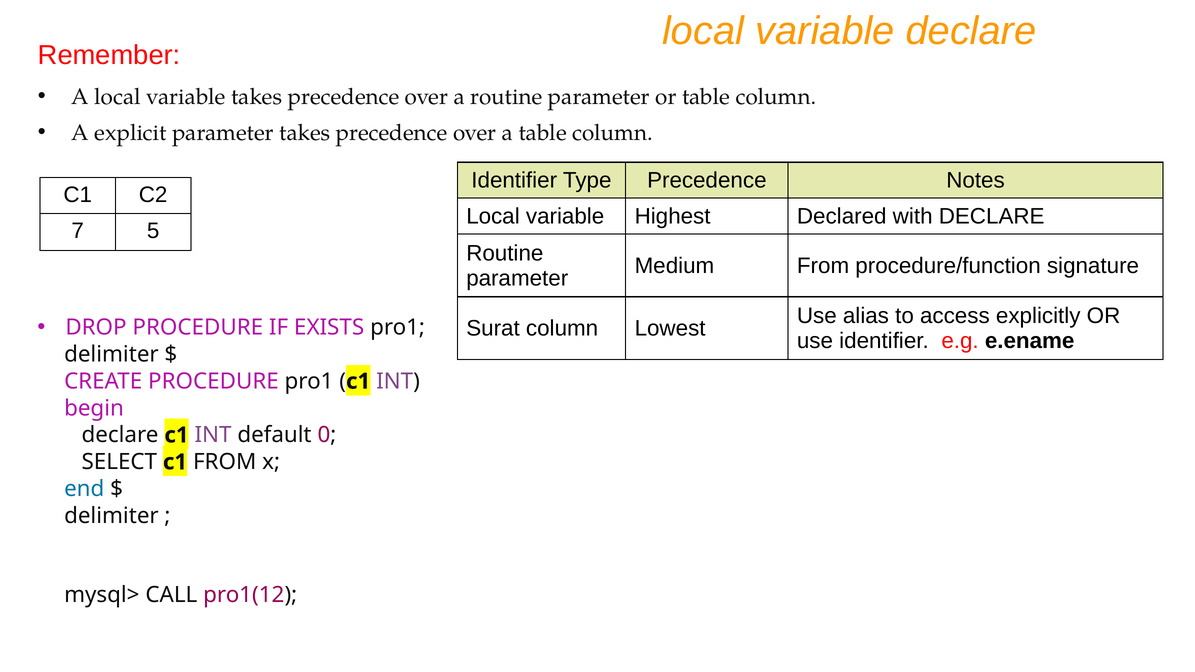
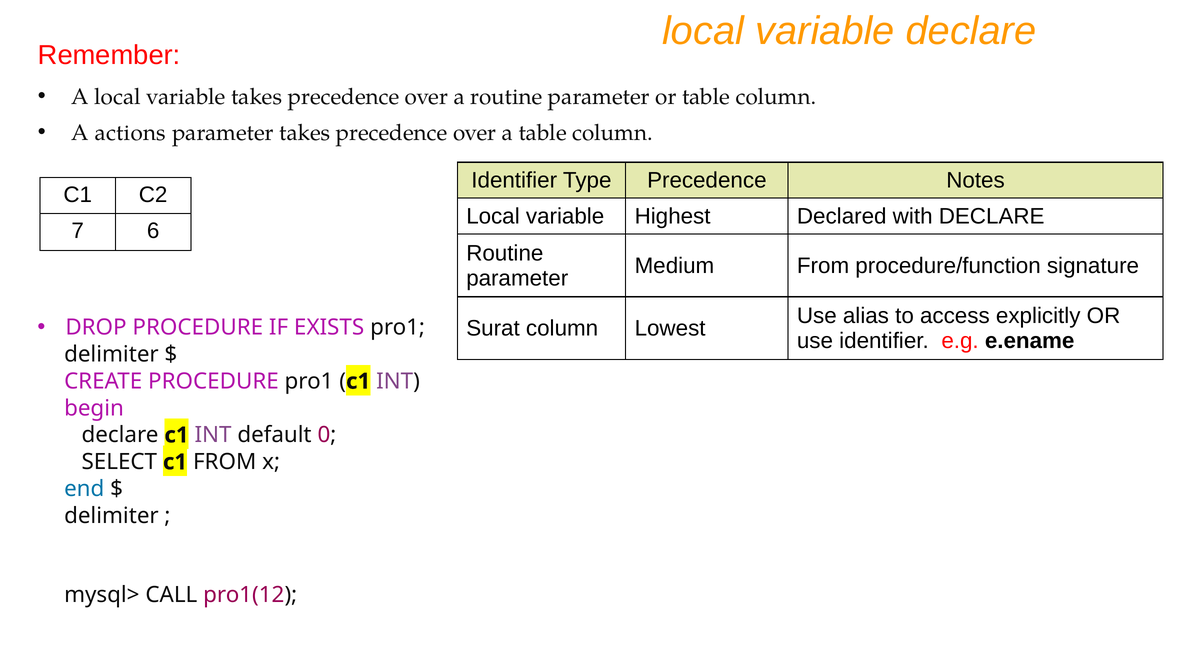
explicit: explicit -> actions (130, 133)
5: 5 -> 6 (153, 231)
